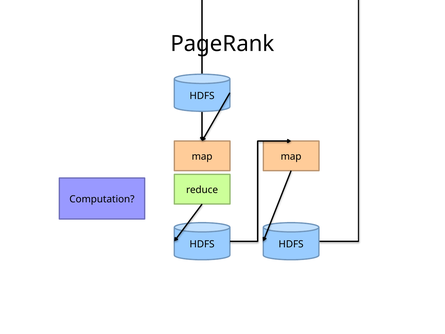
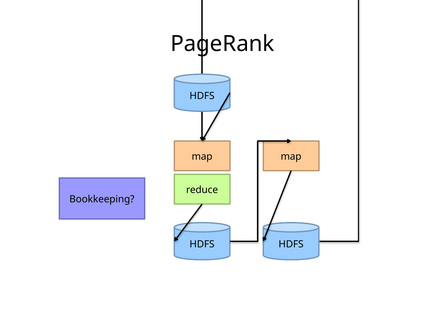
Computation: Computation -> Bookkeeping (102, 199)
